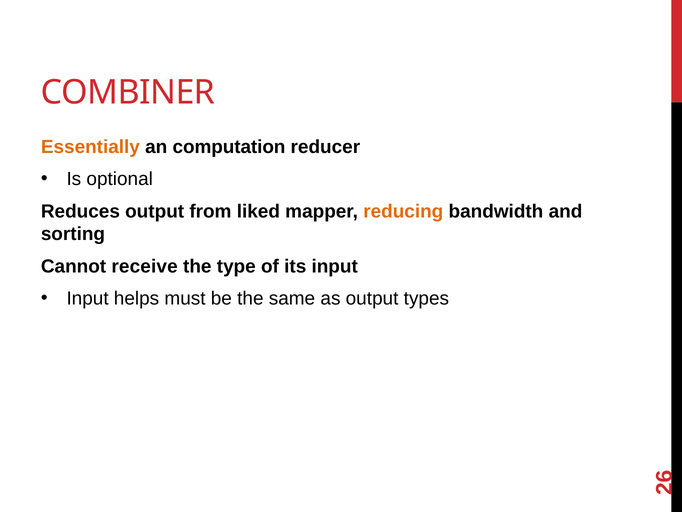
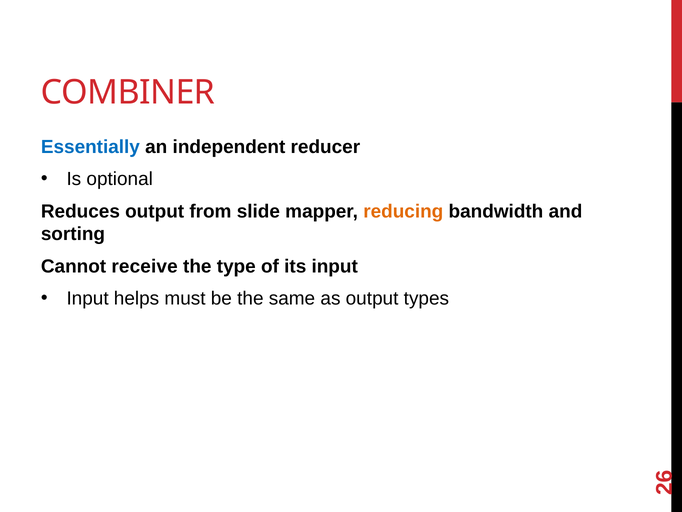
Essentially colour: orange -> blue (90, 147)
computation: computation -> independent (229, 147)
liked: liked -> slide (258, 211)
